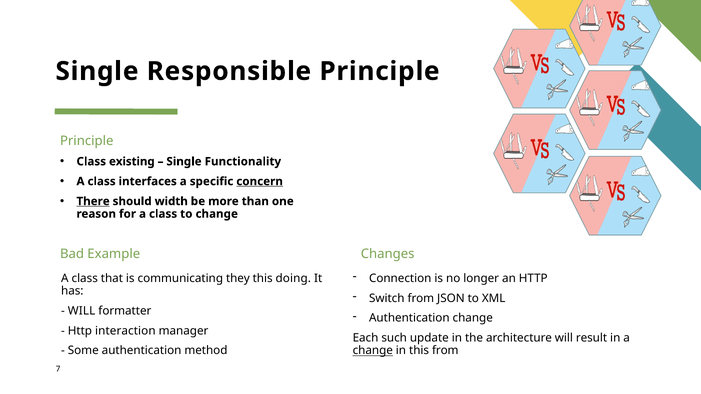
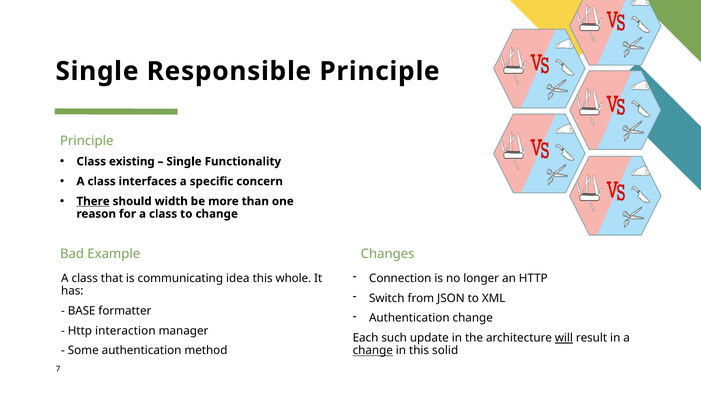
concern underline: present -> none (260, 182)
they: they -> idea (238, 279)
doing: doing -> whole (293, 279)
WILL: WILL -> BASE (82, 311)
will underline: none -> present (564, 338)
this from: from -> solid (445, 351)
